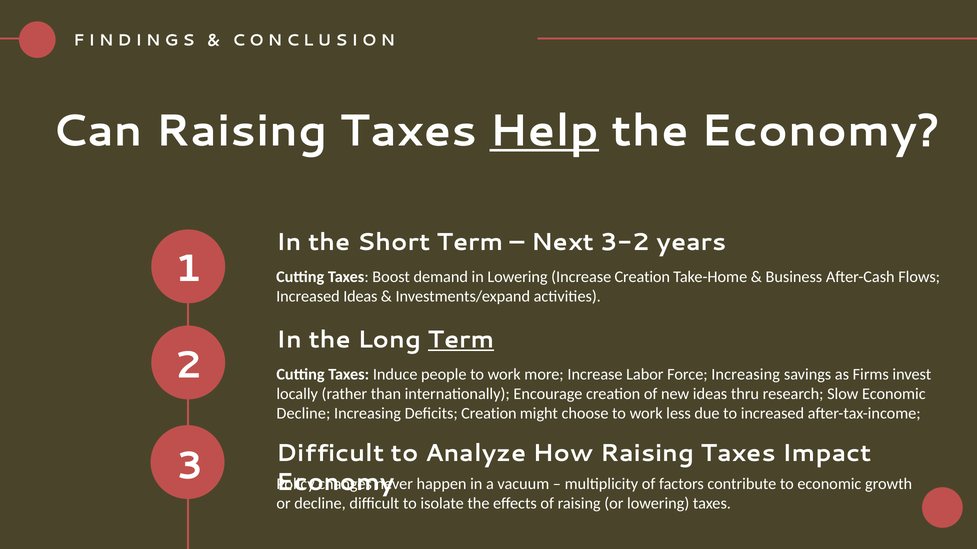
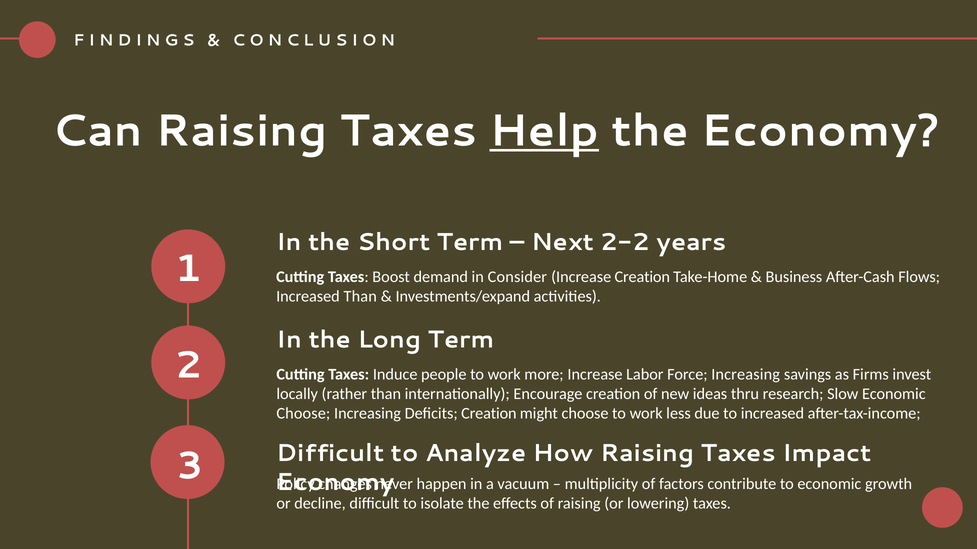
3-2: 3-2 -> 2-2 (625, 242)
in Lowering: Lowering -> Consider (517, 277)
Increased Ideas: Ideas -> Than (360, 296)
Term underline: present -> none (461, 340)
Decline: Decline -> Choose (303, 414)
